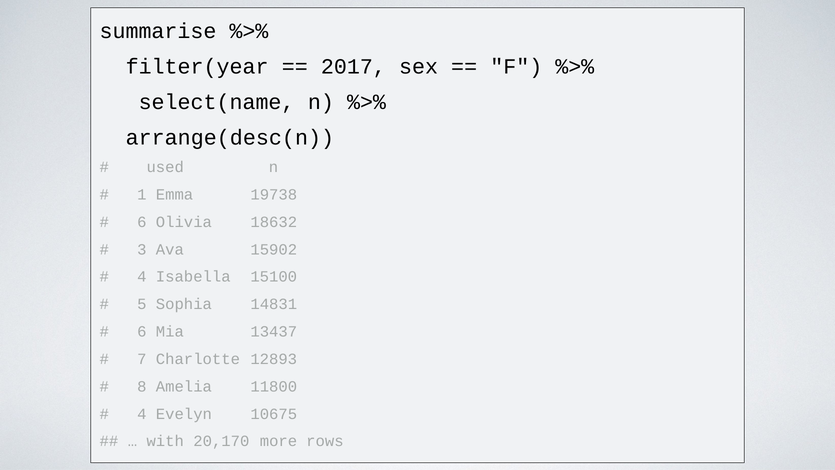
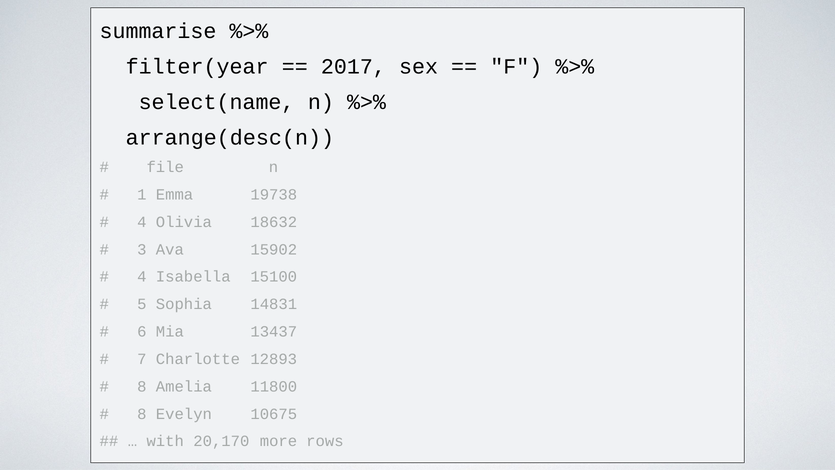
used: used -> file (165, 167)
6: 6 -> 4 (142, 222)
4: 4 -> 8 (142, 414)
